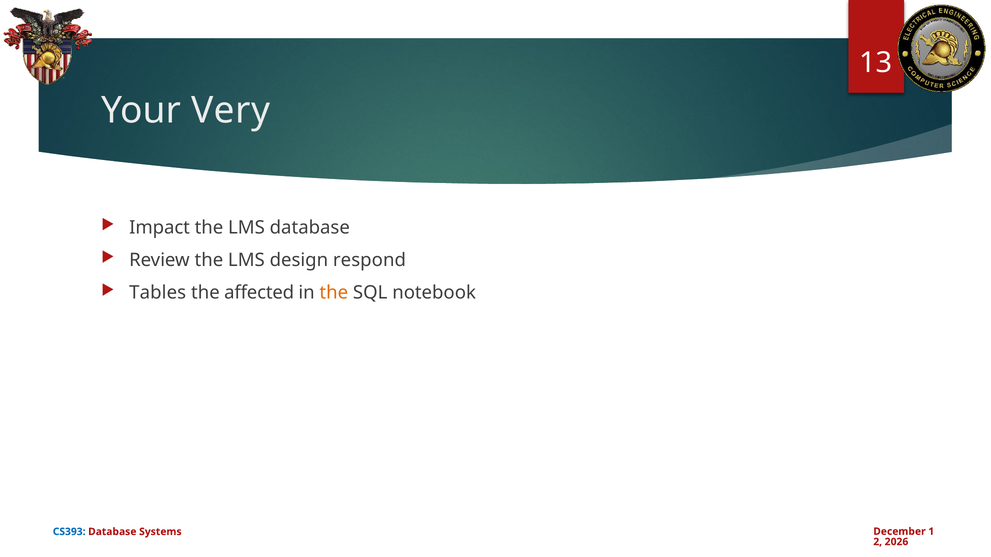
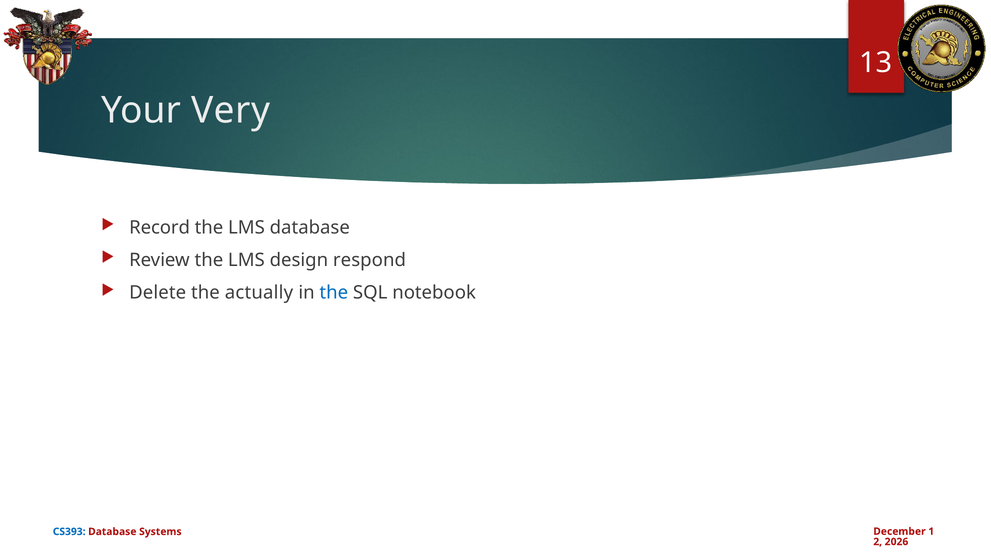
Impact: Impact -> Record (160, 228)
Tables: Tables -> Delete (158, 293)
affected: affected -> actually (259, 293)
the colour: orange -> blue (334, 293)
